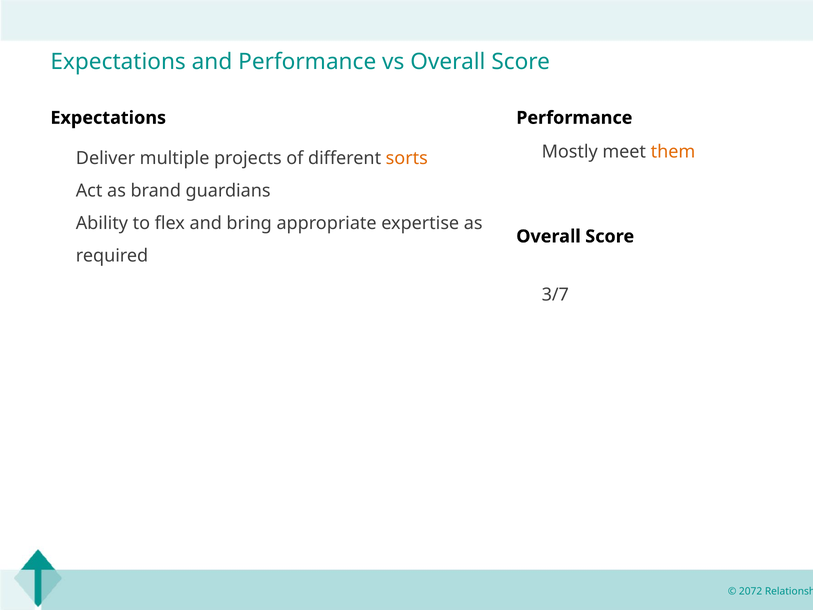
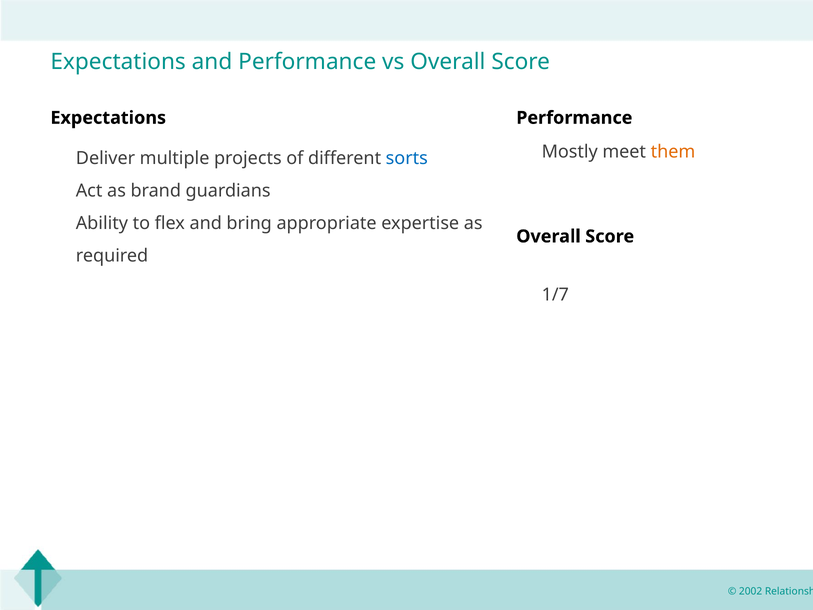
sorts colour: orange -> blue (407, 158)
3/7: 3/7 -> 1/7 (555, 295)
2072: 2072 -> 2002 (751, 591)
